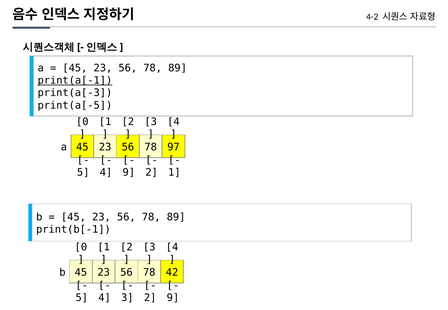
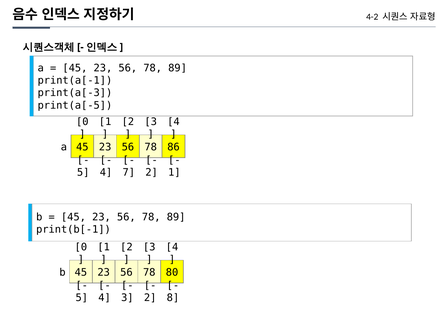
print(a[-1 underline: present -> none (75, 81)
97: 97 -> 86 (174, 147)
9: 9 -> 7 (129, 173)
42: 42 -> 80 (172, 272)
9: 9 -> 8 (173, 298)
